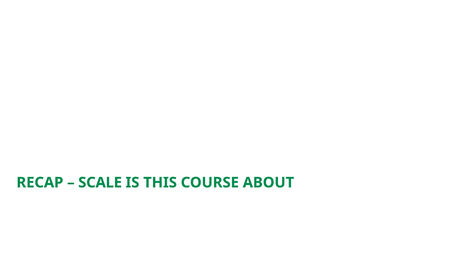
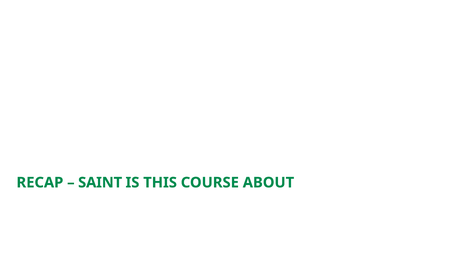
SCALE: SCALE -> SAINT (100, 183)
